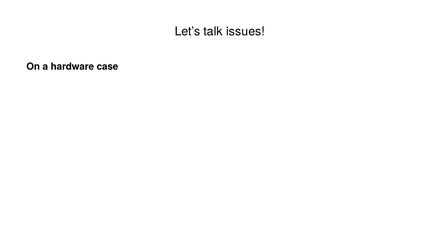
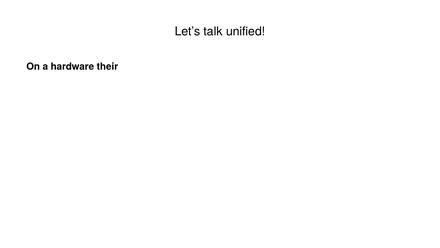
issues: issues -> unified (246, 31)
case: case -> their (107, 67)
